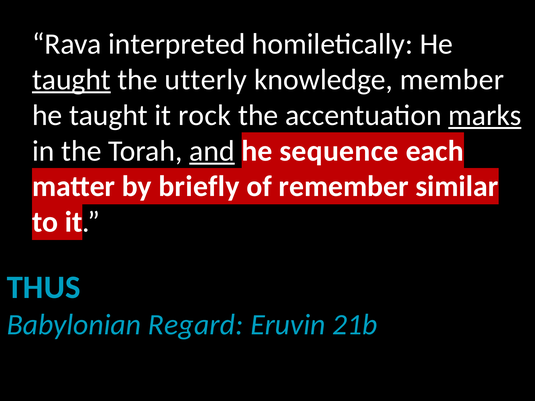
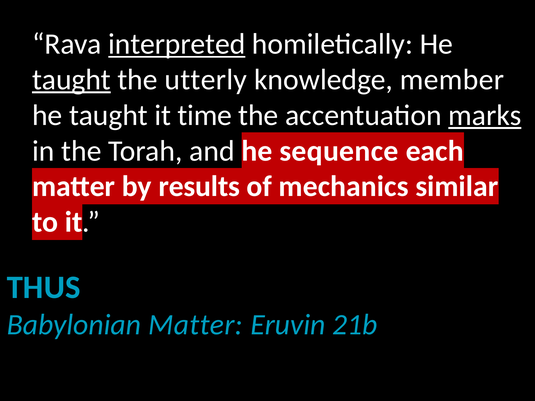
interpreted underline: none -> present (177, 44)
rock: rock -> time (205, 115)
and underline: present -> none (212, 151)
briefly: briefly -> results (199, 187)
remember: remember -> mechanics (344, 187)
Babylonian Regard: Regard -> Matter (196, 325)
